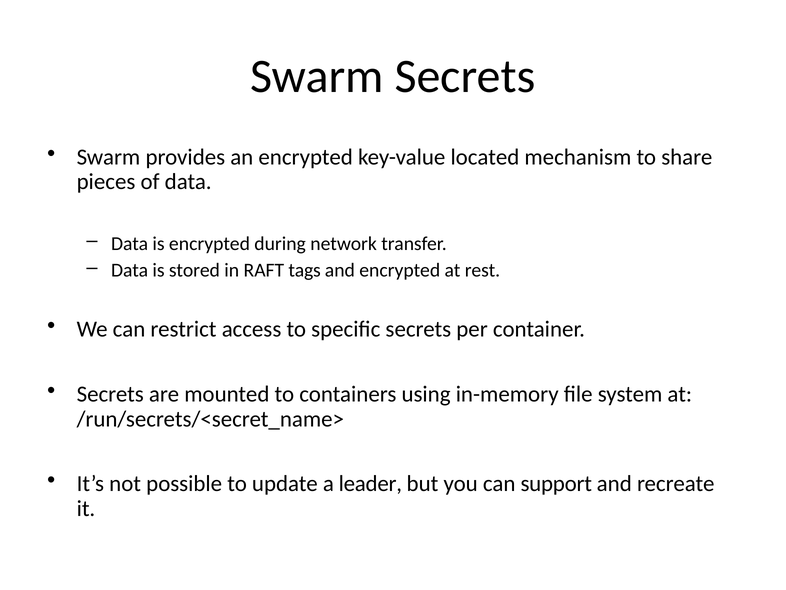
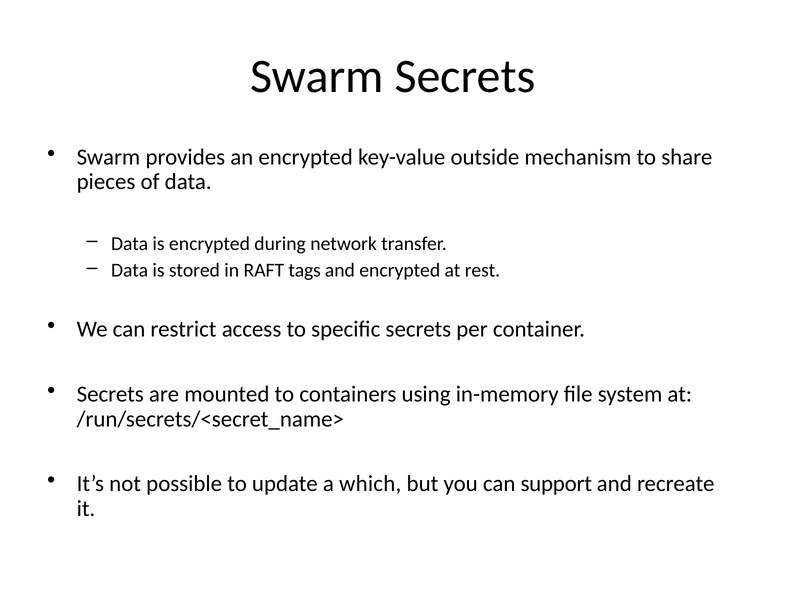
located: located -> outside (485, 157)
leader: leader -> which (370, 483)
